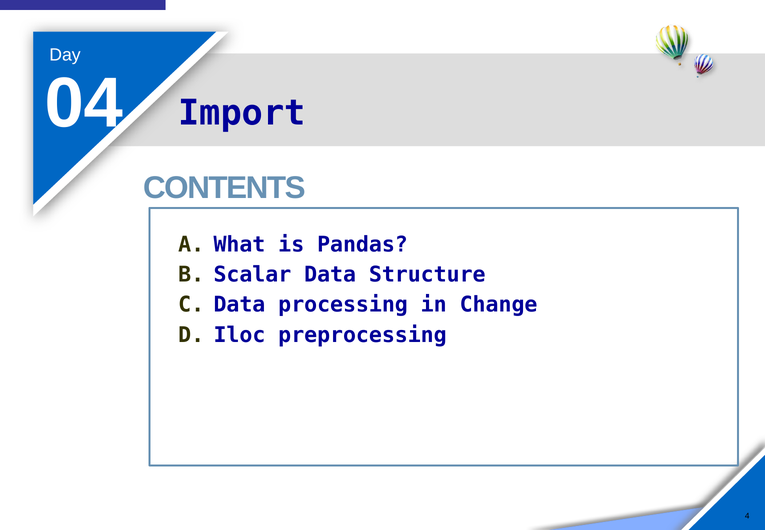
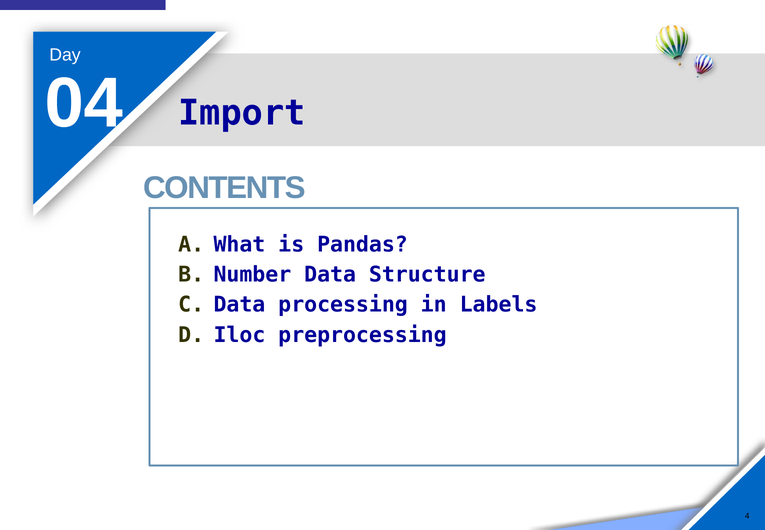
Scalar: Scalar -> Number (252, 274)
Change: Change -> Labels (499, 305)
